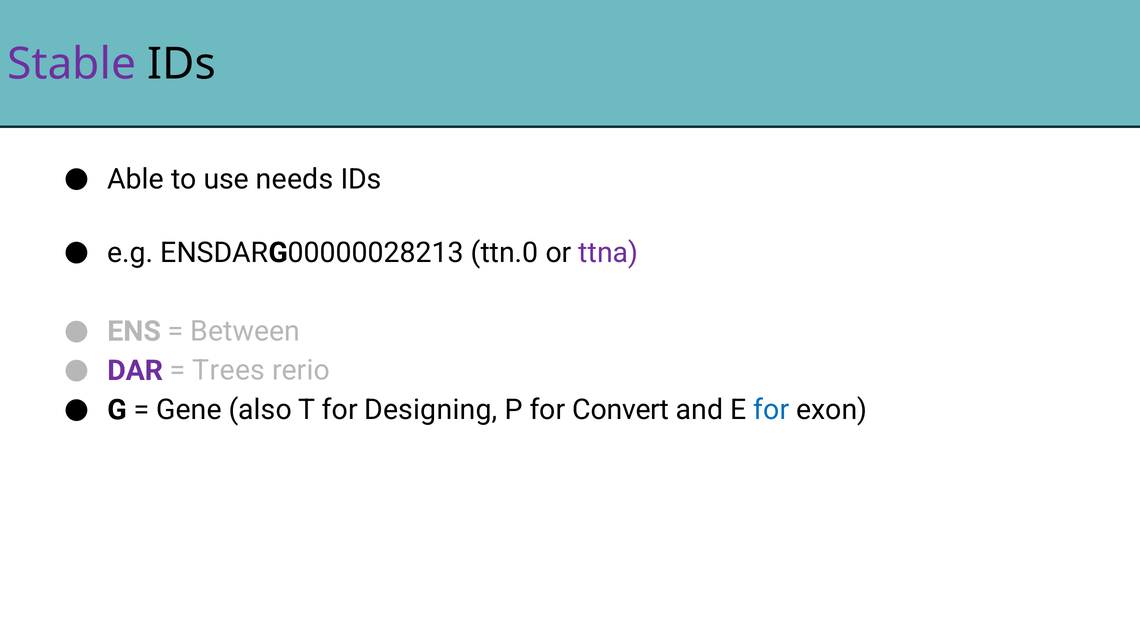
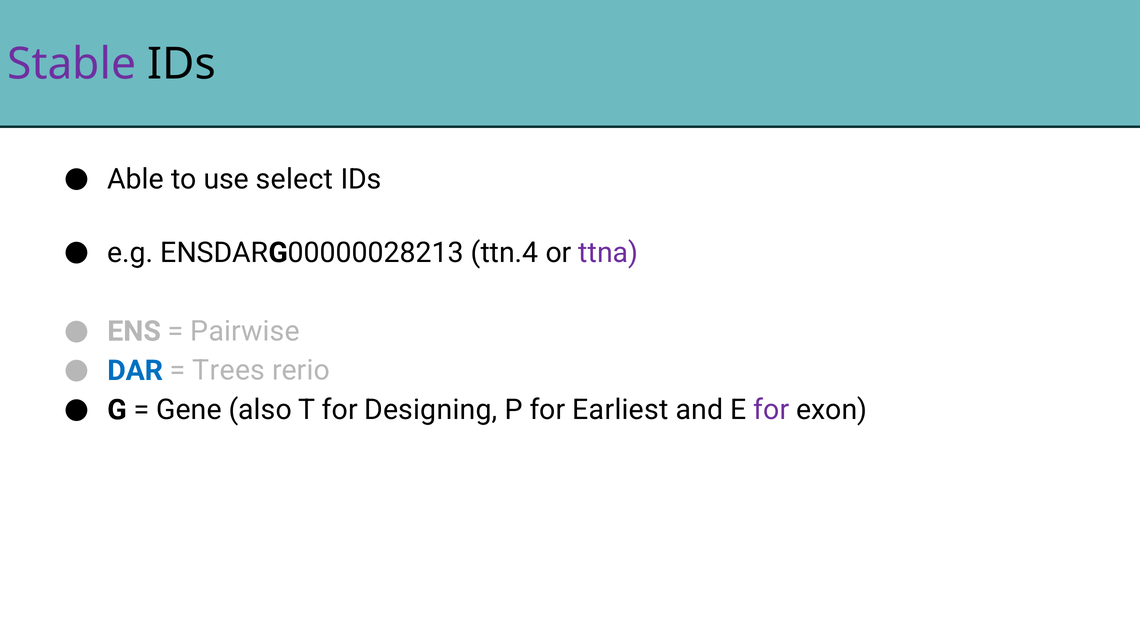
needs: needs -> select (295, 179)
ttn.0: ttn.0 -> ttn.4 (505, 253)
Between: Between -> Pairwise (245, 331)
DAR colour: purple -> blue (135, 371)
Convert: Convert -> Earliest (621, 410)
for colour: blue -> purple (771, 410)
